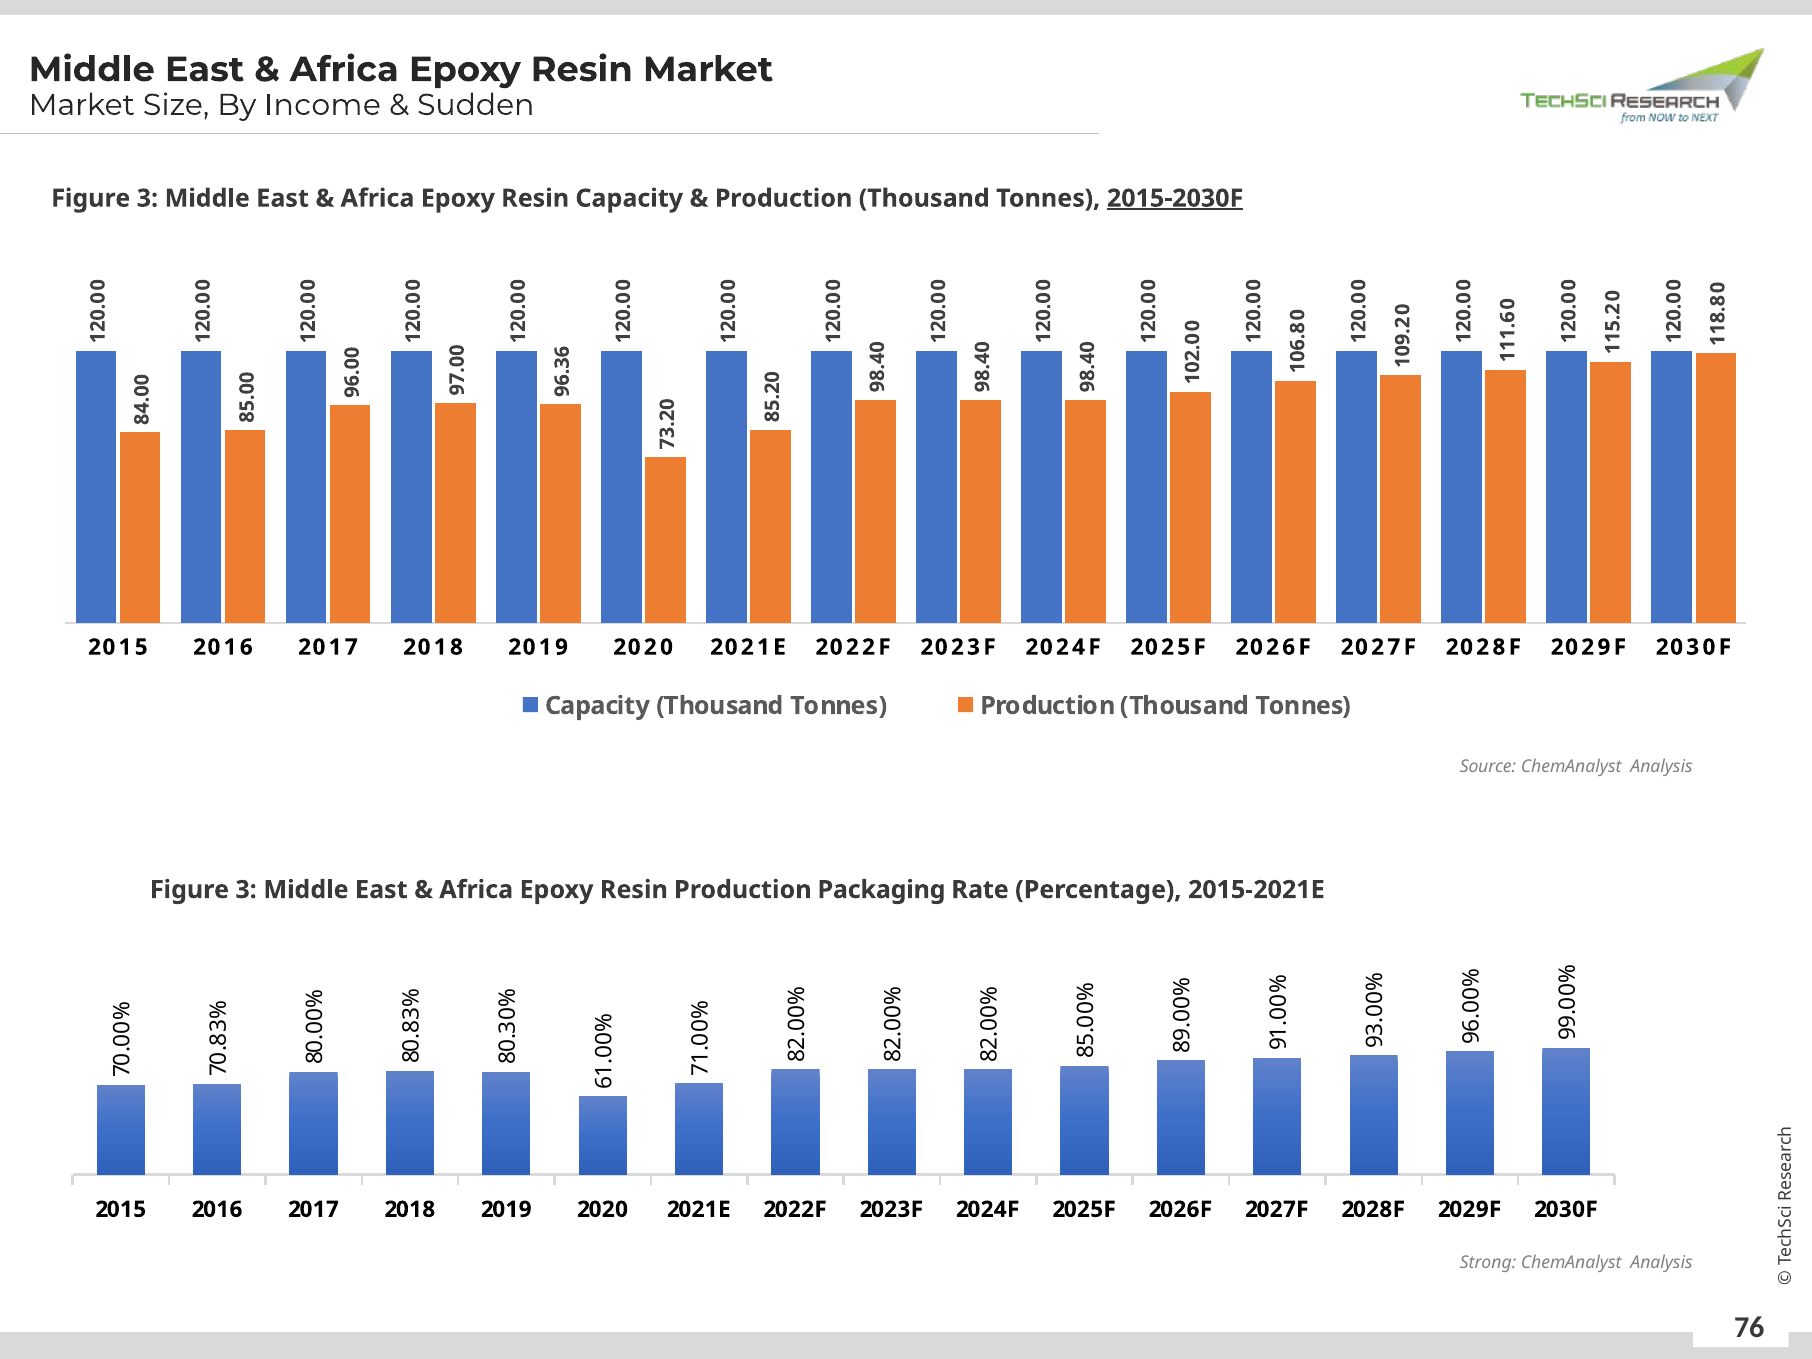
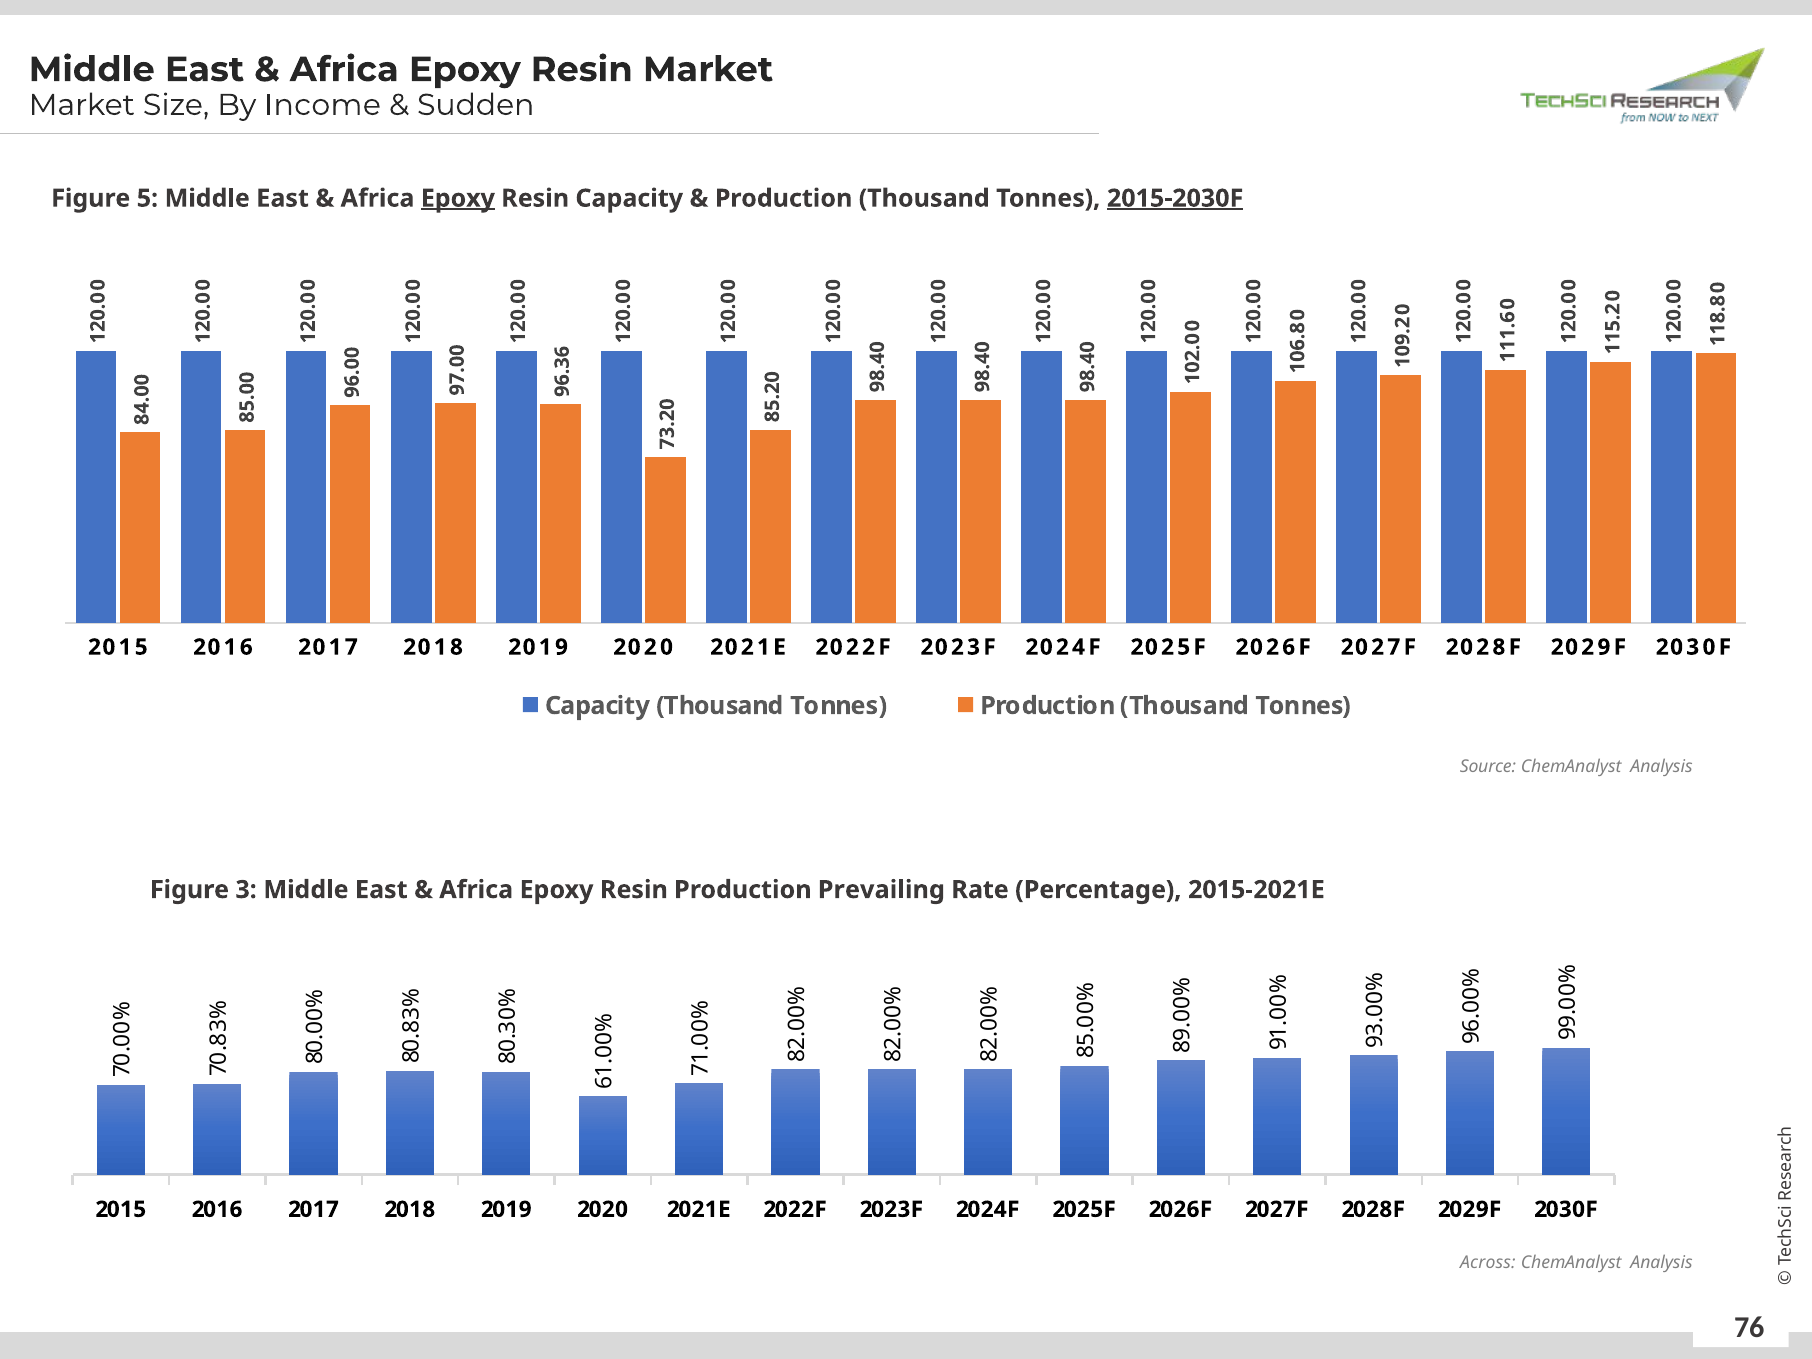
3: 3 -> 5 (147, 198)
Epoxy underline: none -> present (458, 198)
Packaging: Packaging -> Prevailing (881, 890)
Strong: Strong -> Across (1488, 1263)
